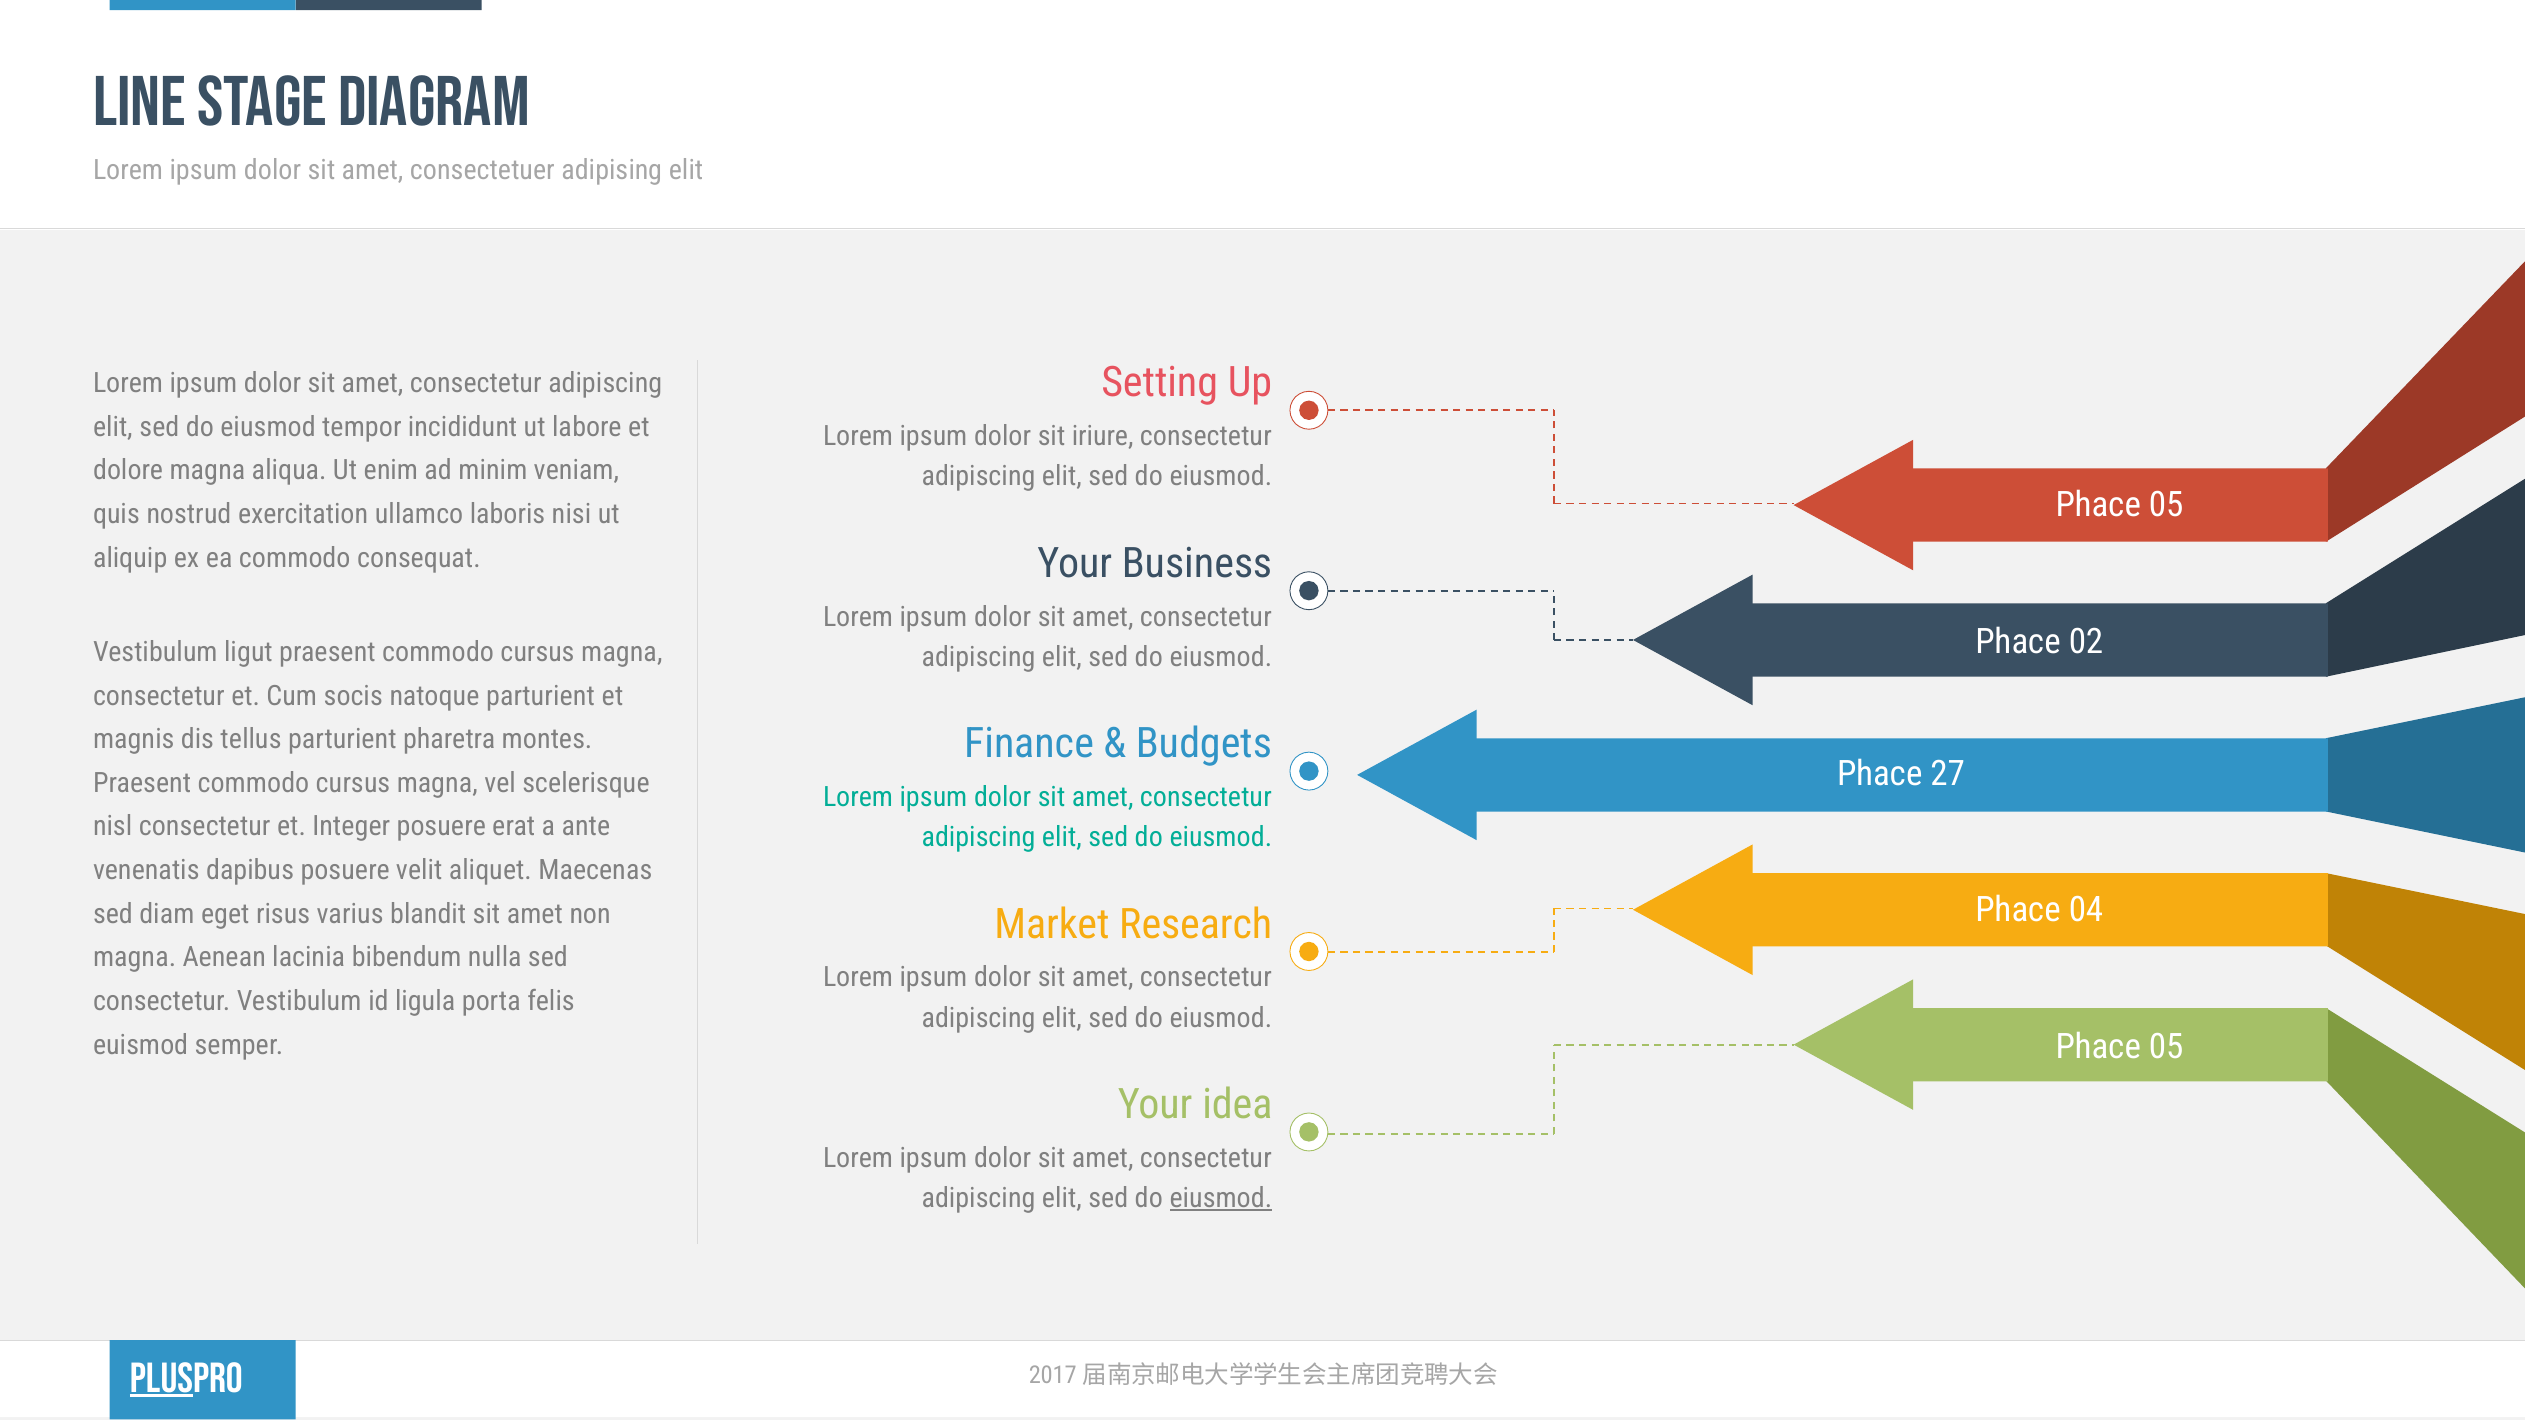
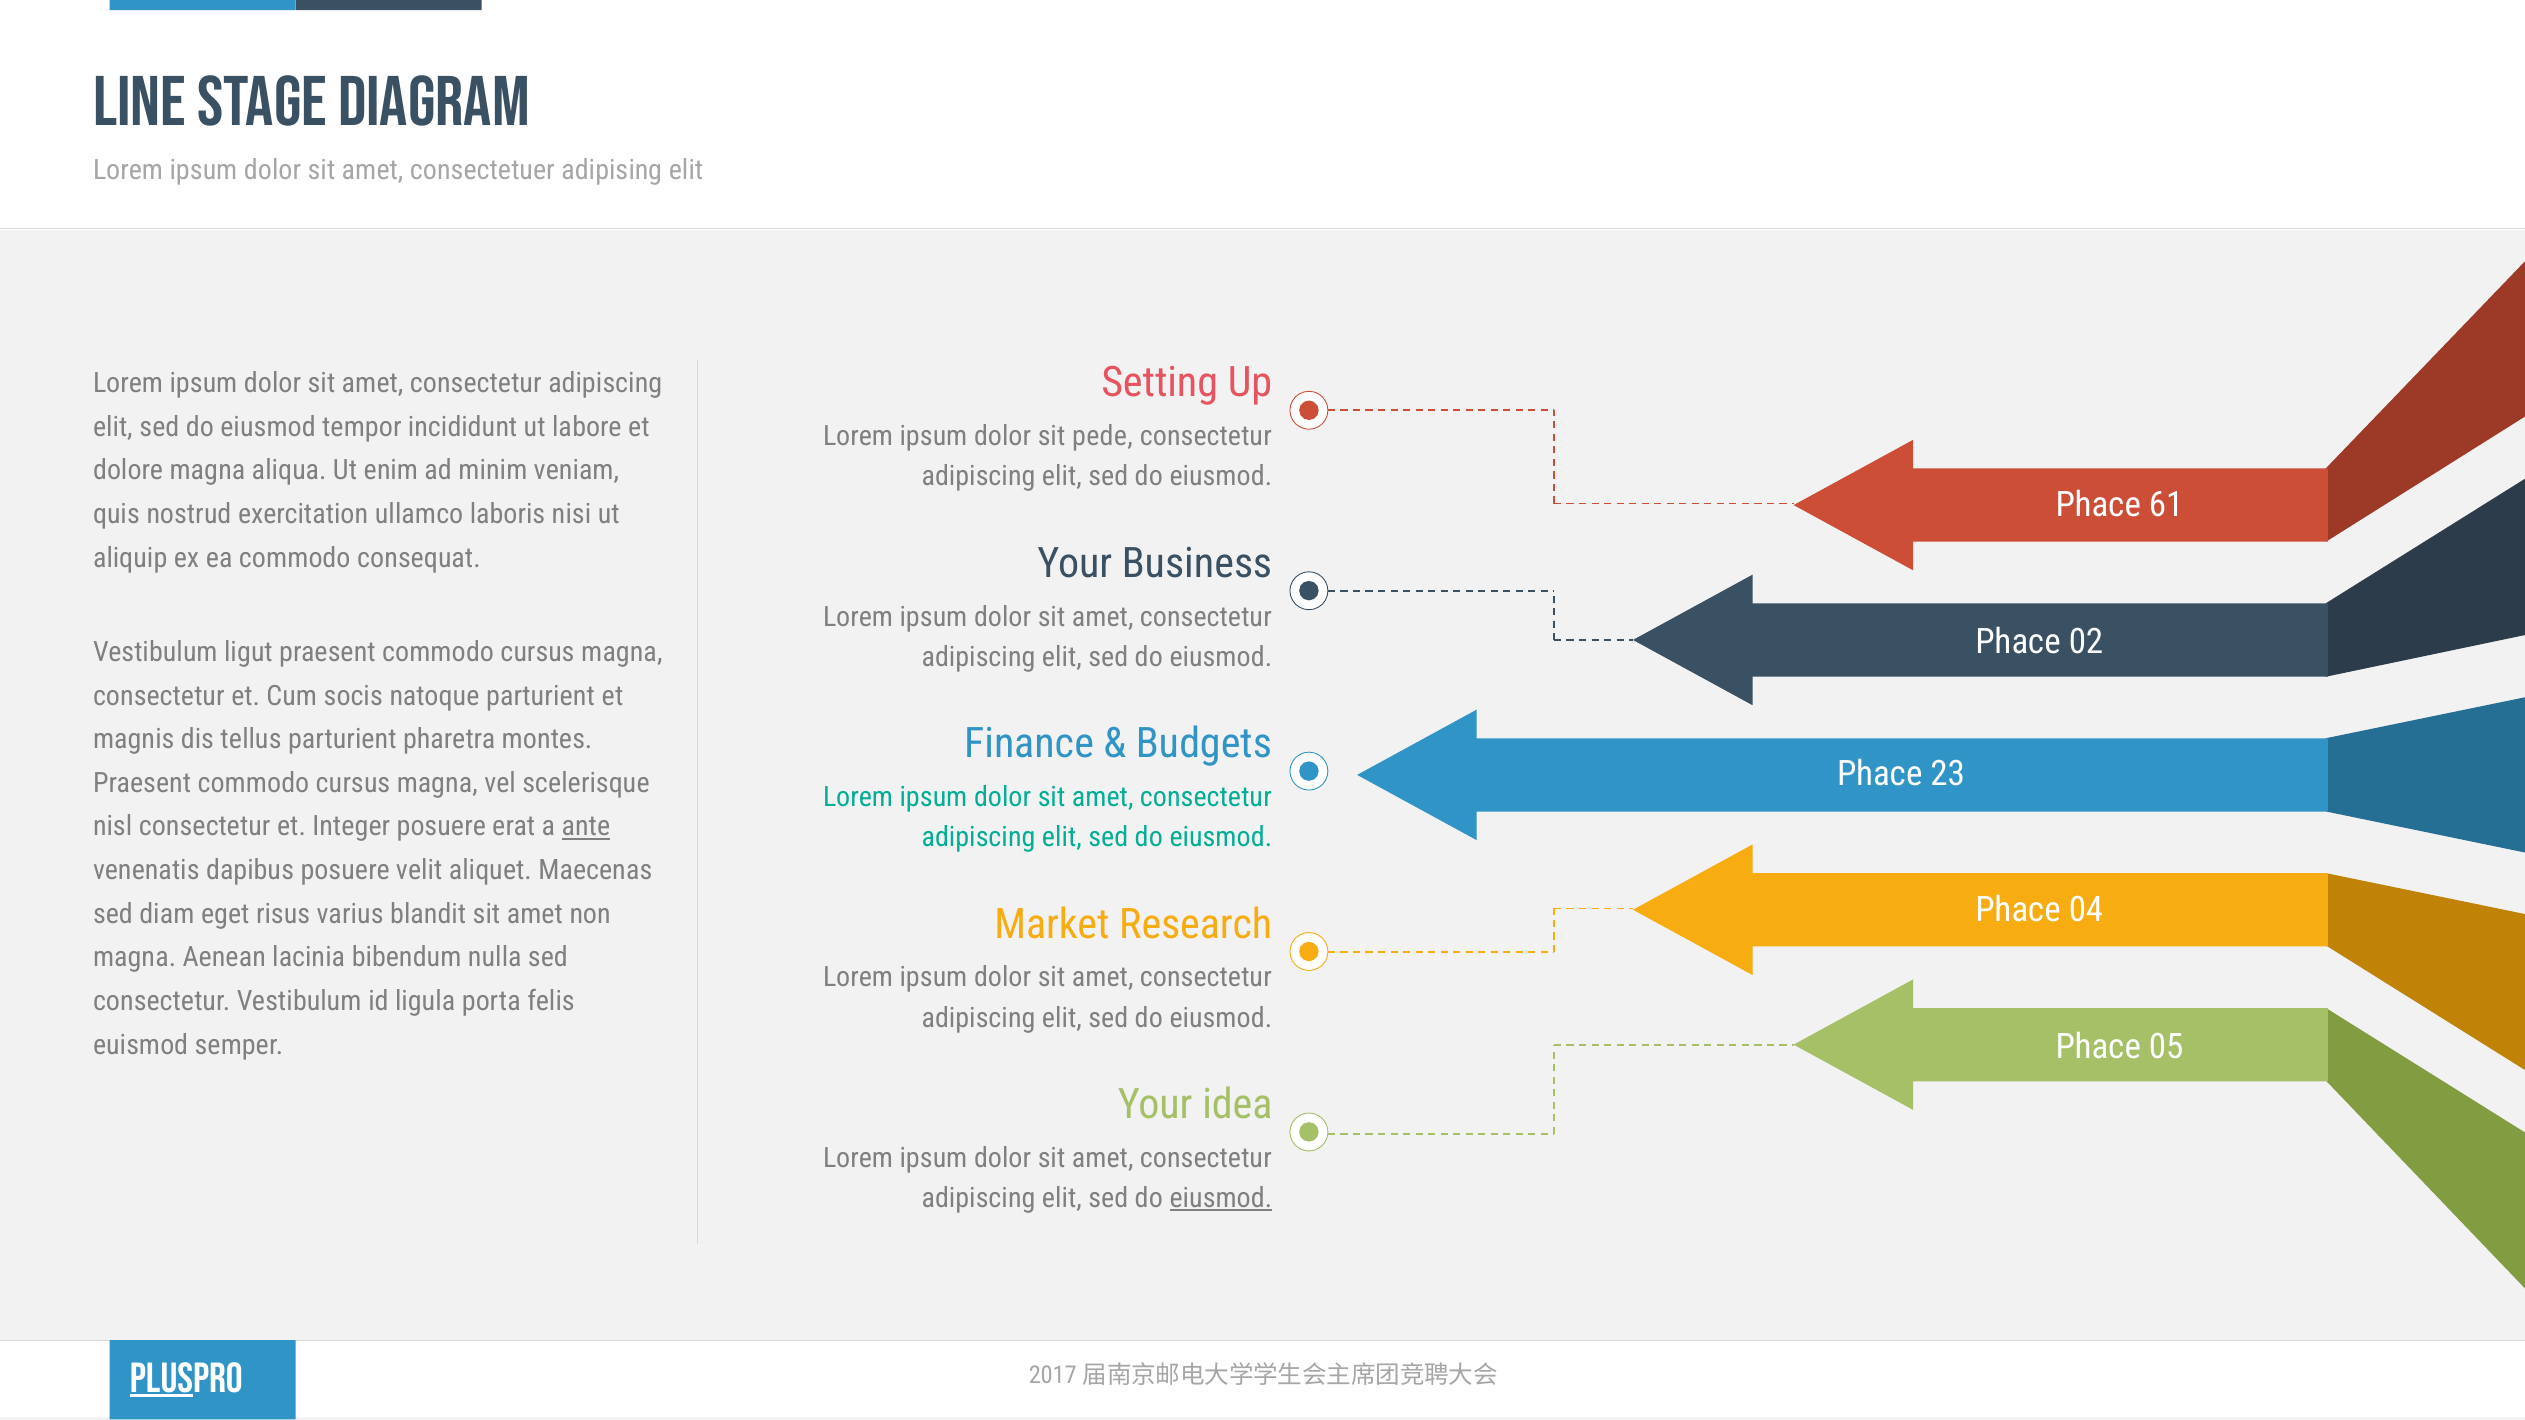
iriure: iriure -> pede (1103, 437)
05: 05 -> 61 (2166, 506)
27: 27 -> 23 (1948, 774)
ante underline: none -> present (586, 827)
